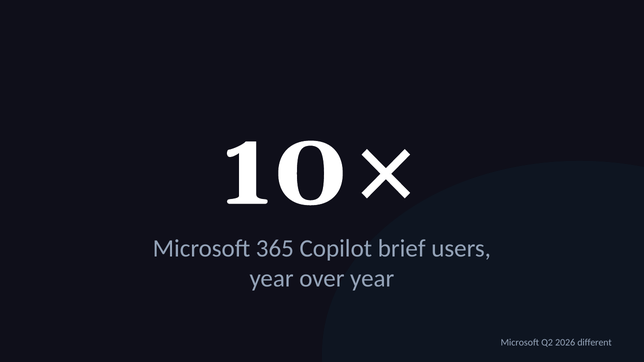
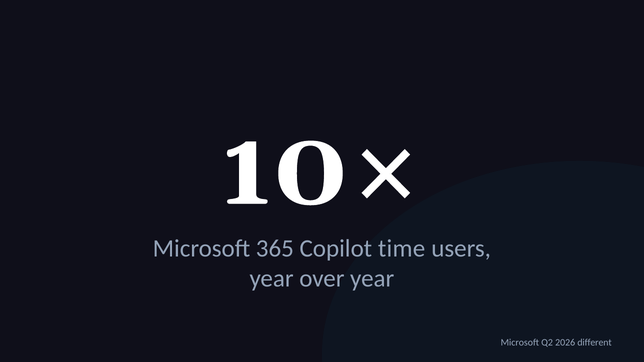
brief: brief -> time (402, 249)
